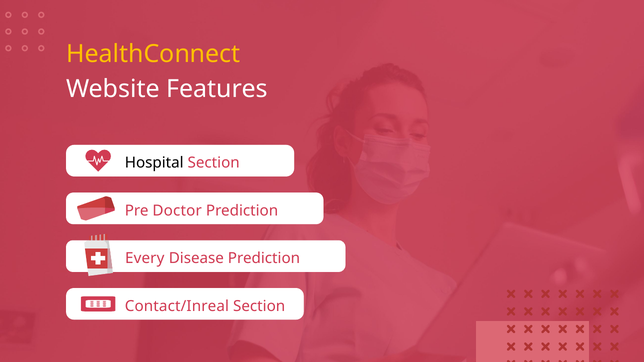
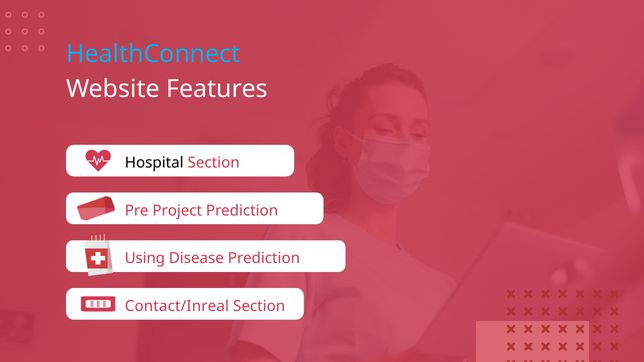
HealthConnect colour: yellow -> light blue (153, 54)
Doctor: Doctor -> Project (177, 211)
Every: Every -> Using (145, 258)
